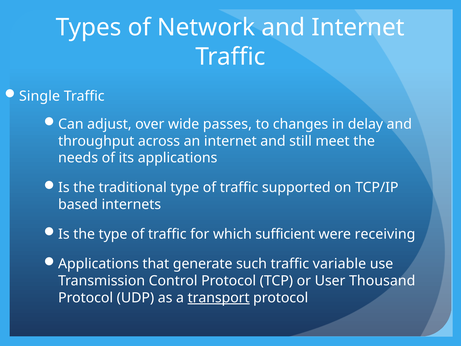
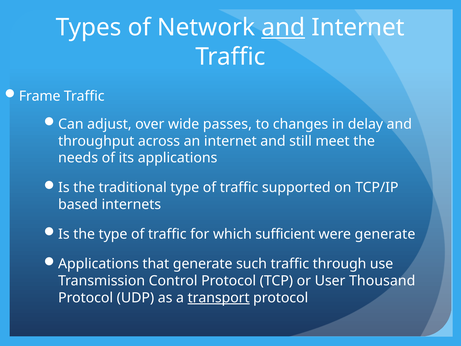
and underline: none -> present (283, 27)
Single: Single -> Frame (40, 96)
were receiving: receiving -> generate (385, 234)
variable: variable -> through (340, 264)
